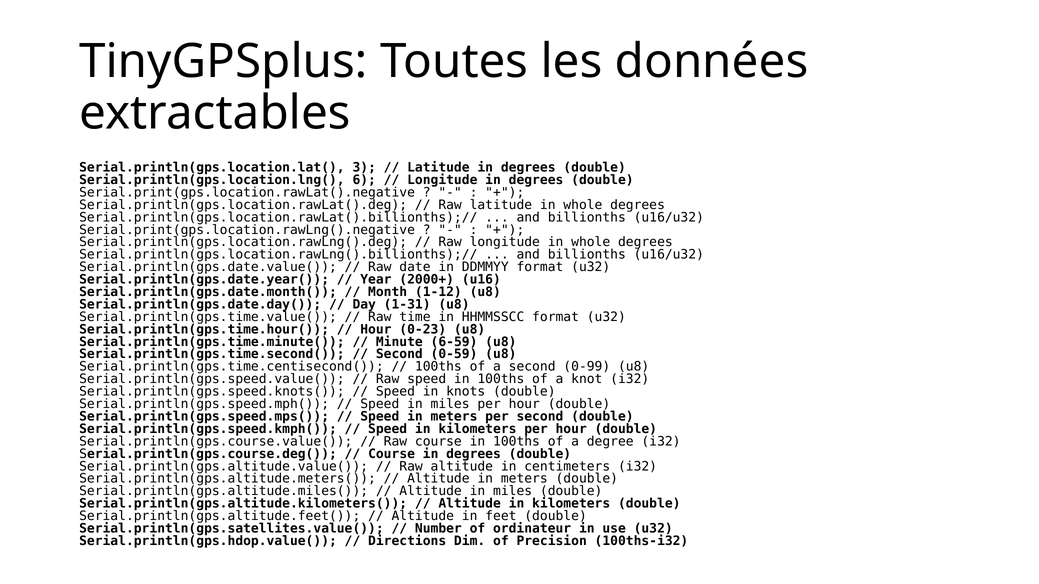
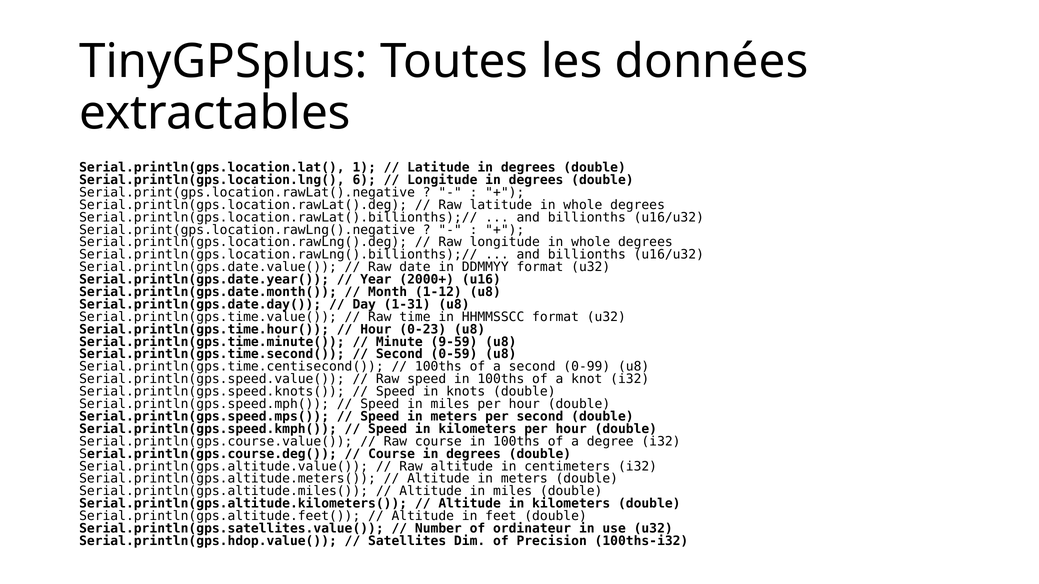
3: 3 -> 1 (364, 168)
6-59: 6-59 -> 9-59 (454, 342)
Directions: Directions -> Satellites (407, 541)
